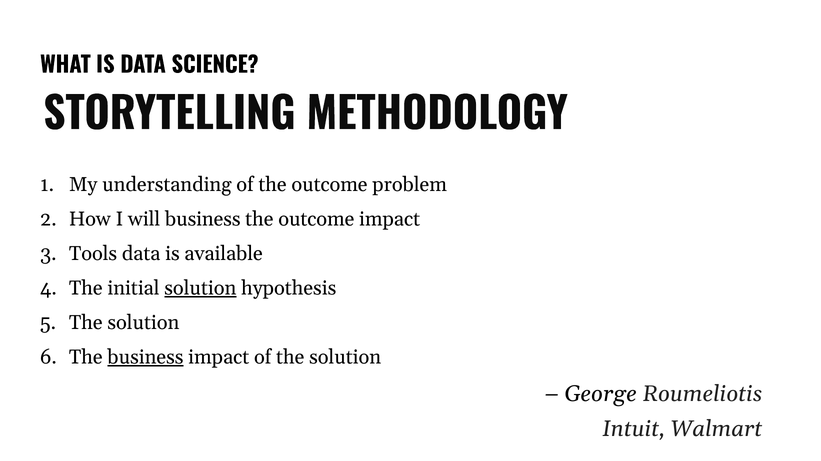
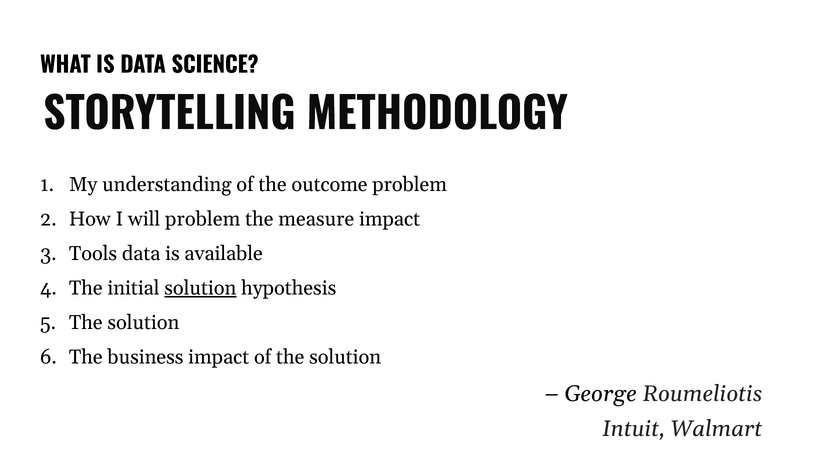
will business: business -> problem (203, 219)
outcome: outcome -> measure (316, 219)
business underline: present -> none (145, 357)
